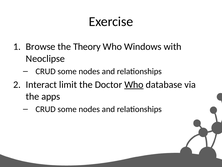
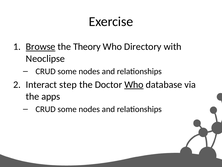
Browse underline: none -> present (41, 47)
Windows: Windows -> Directory (143, 47)
limit: limit -> step (68, 84)
